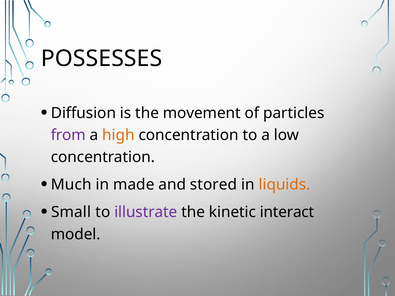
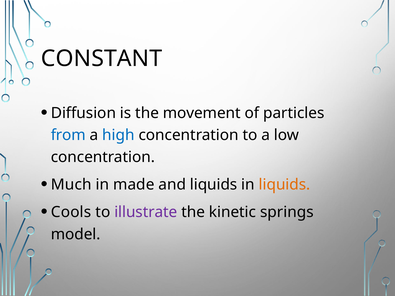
POSSESSES: POSSESSES -> CONSTANT (102, 59)
from colour: purple -> blue (68, 135)
high colour: orange -> blue (118, 135)
and stored: stored -> liquids (214, 185)
Small: Small -> Cools (71, 212)
interact: interact -> springs (287, 212)
